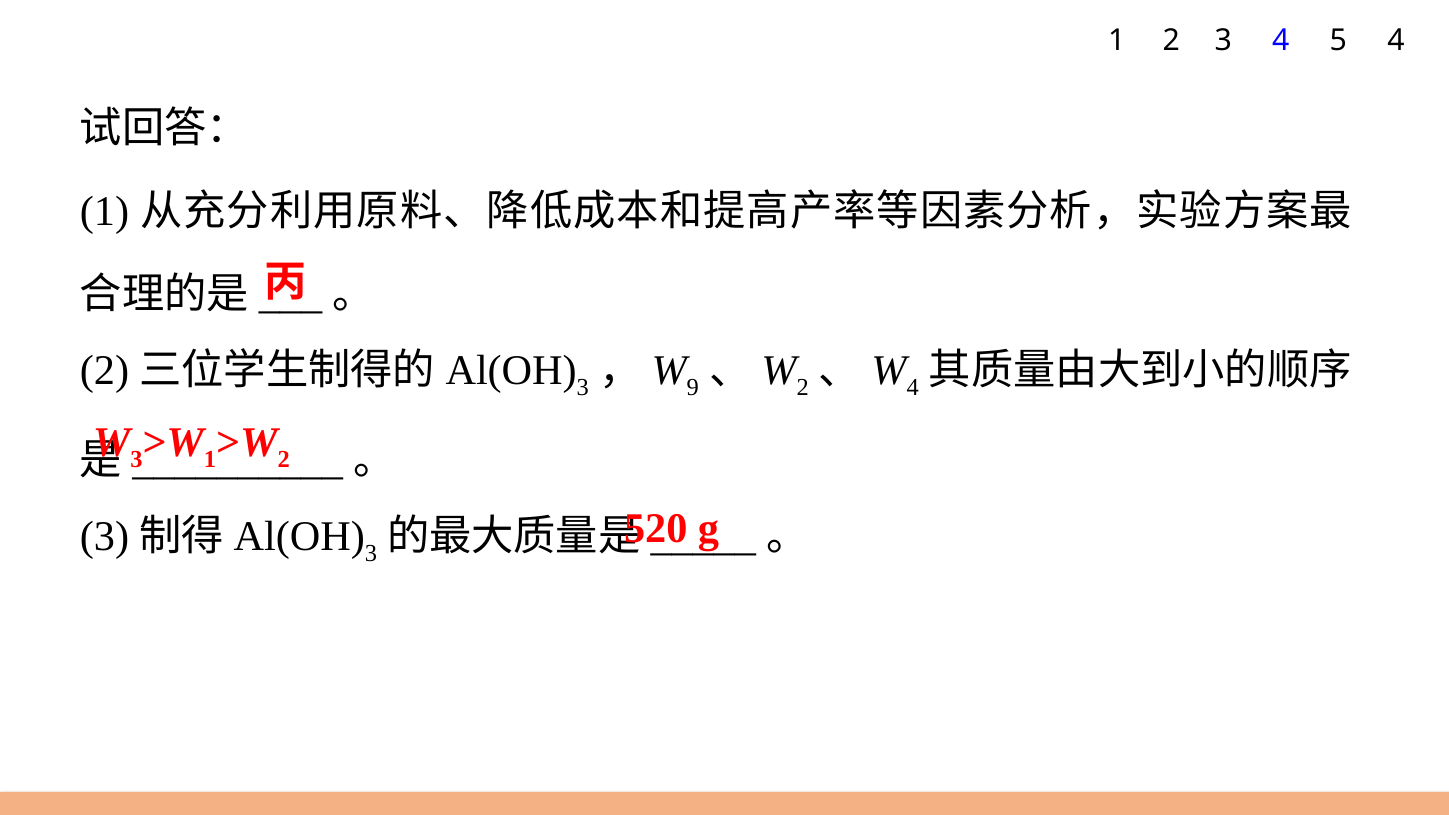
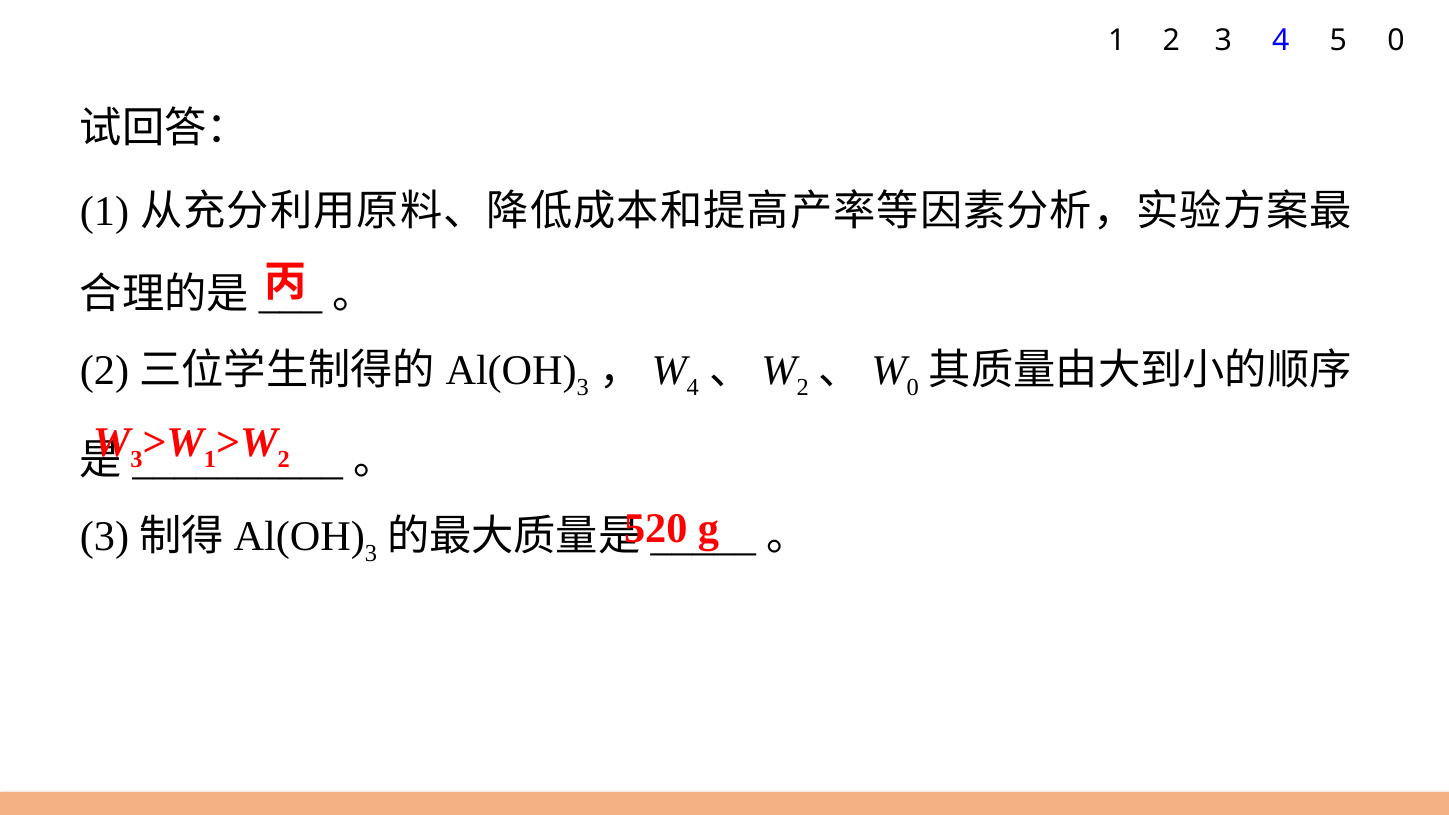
5 4: 4 -> 0 (1396, 41)
9: 9 -> 4 (693, 387)
4: 4 -> 0 (913, 387)
